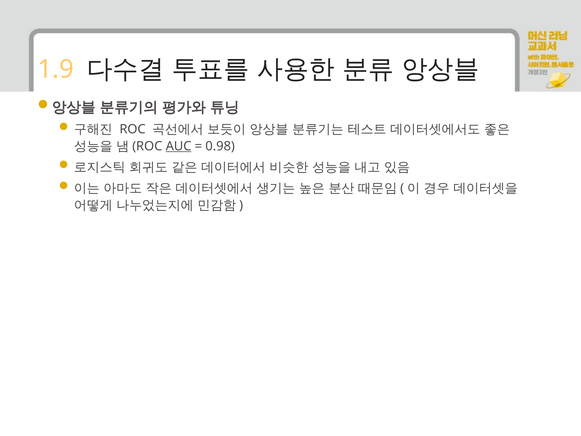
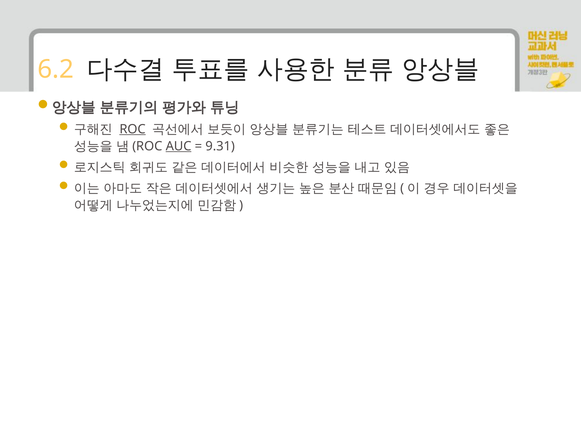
1.9: 1.9 -> 6.2 (56, 69)
ROC underline: none -> present (133, 129)
0.98: 0.98 -> 9.31 (220, 146)
